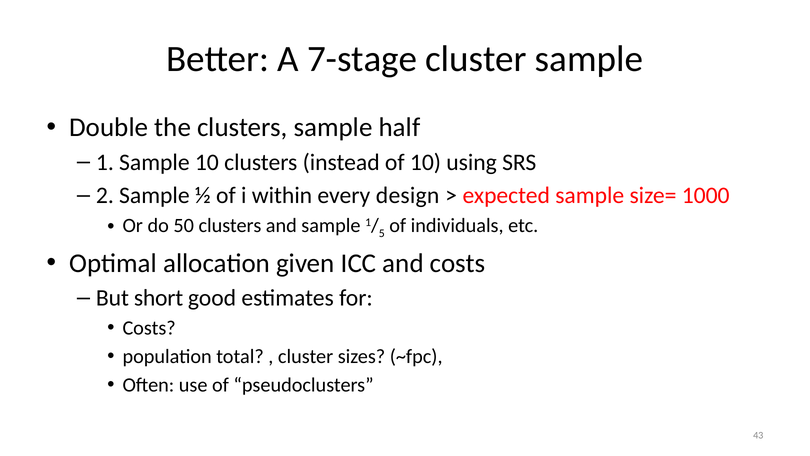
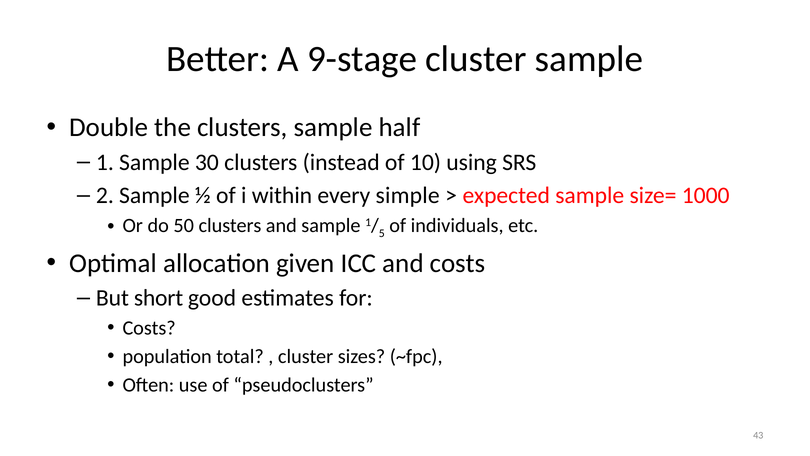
7-stage: 7-stage -> 9-stage (362, 59)
Sample 10: 10 -> 30 (207, 162)
design: design -> simple (408, 195)
